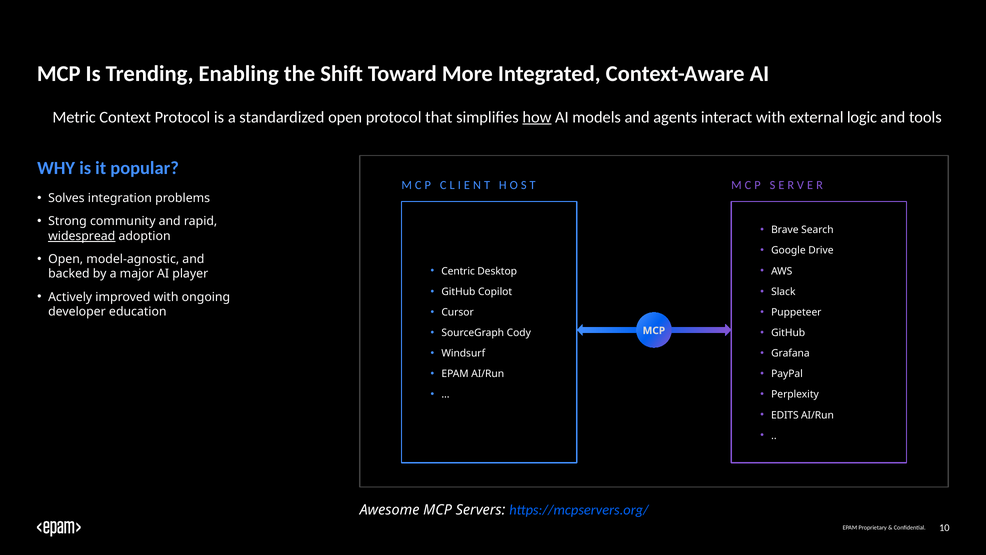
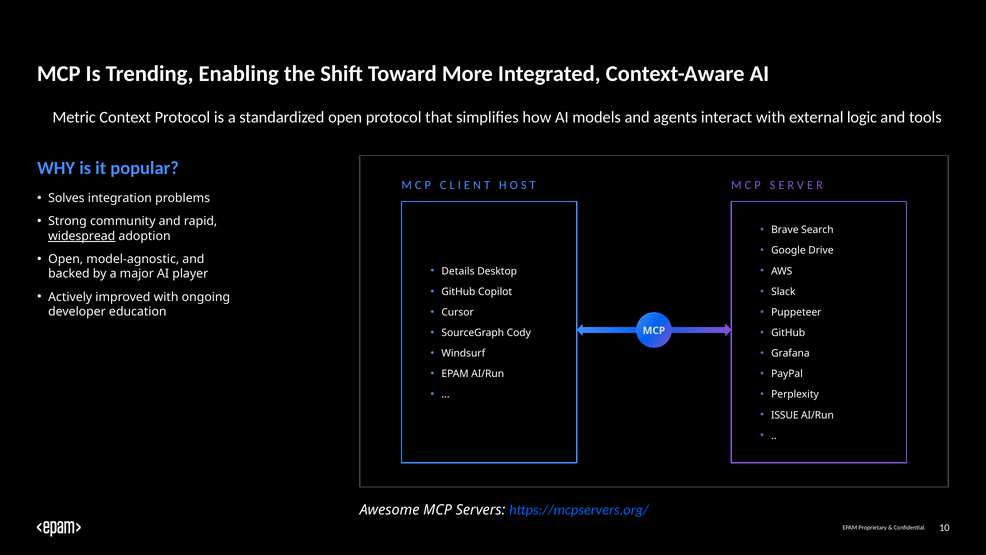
how underline: present -> none (537, 117)
Centric: Centric -> Details (458, 271)
EDITS: EDITS -> ISSUE (785, 415)
